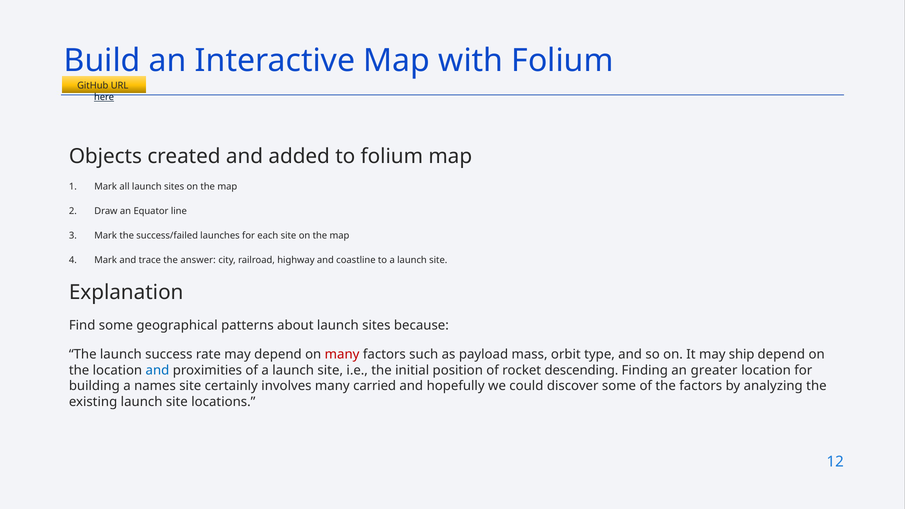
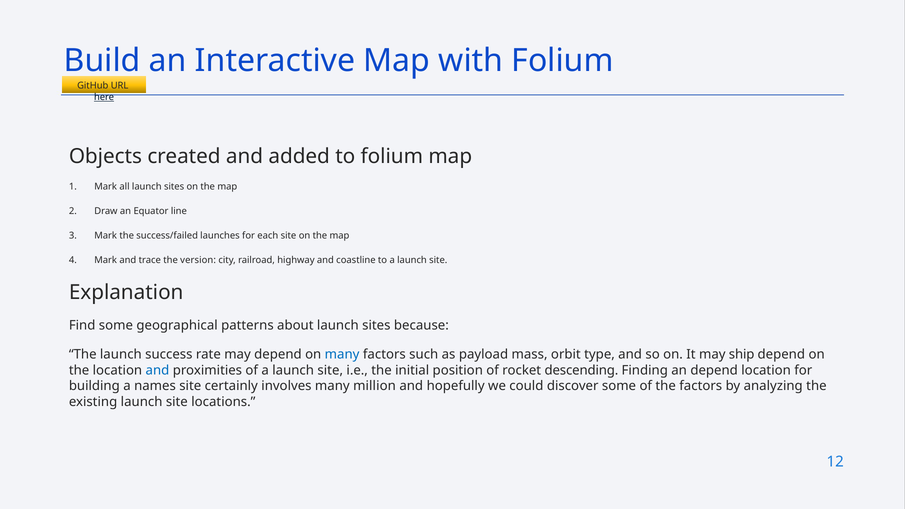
answer: answer -> version (198, 260)
many colour: red -> blue (342, 354)
an greater: greater -> depend (714, 370)
carried: carried -> million (375, 386)
